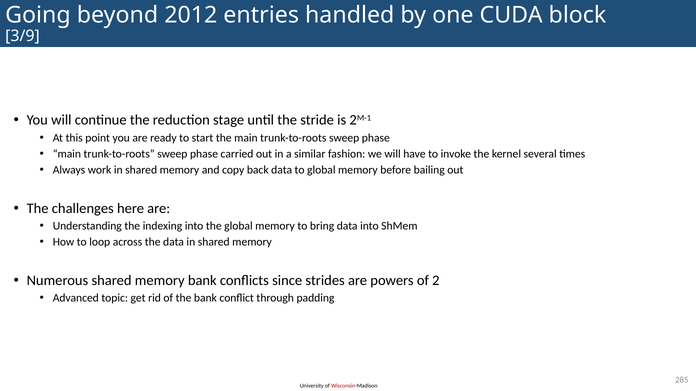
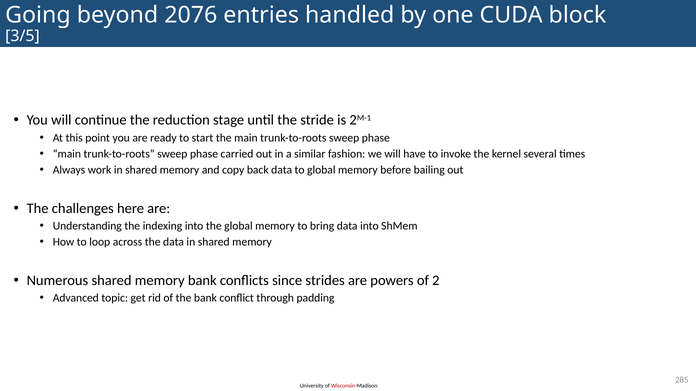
2012: 2012 -> 2076 (191, 15)
3/9: 3/9 -> 3/5 (23, 36)
